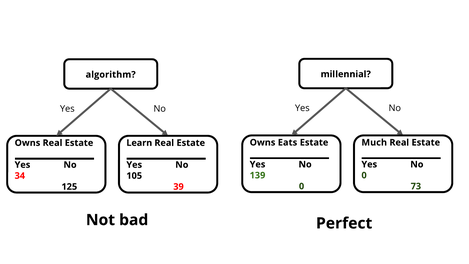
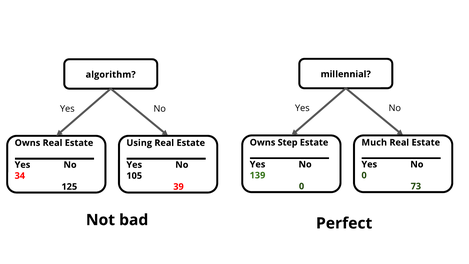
Eats: Eats -> Step (288, 142)
Learn: Learn -> Using (139, 143)
